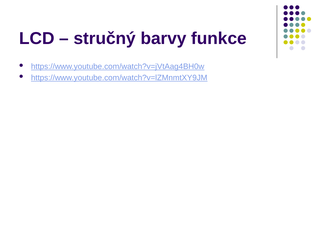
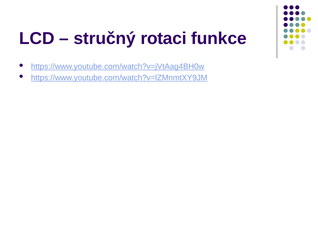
barvy: barvy -> rotaci (164, 39)
